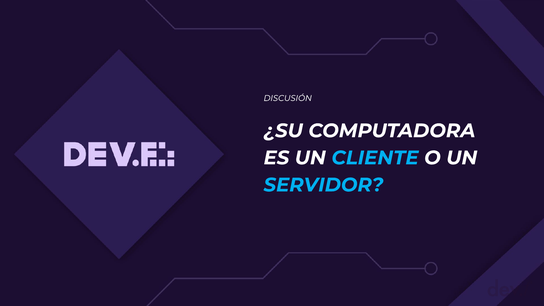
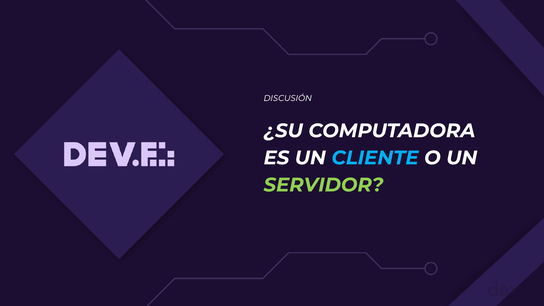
SERVIDOR colour: light blue -> light green (324, 185)
